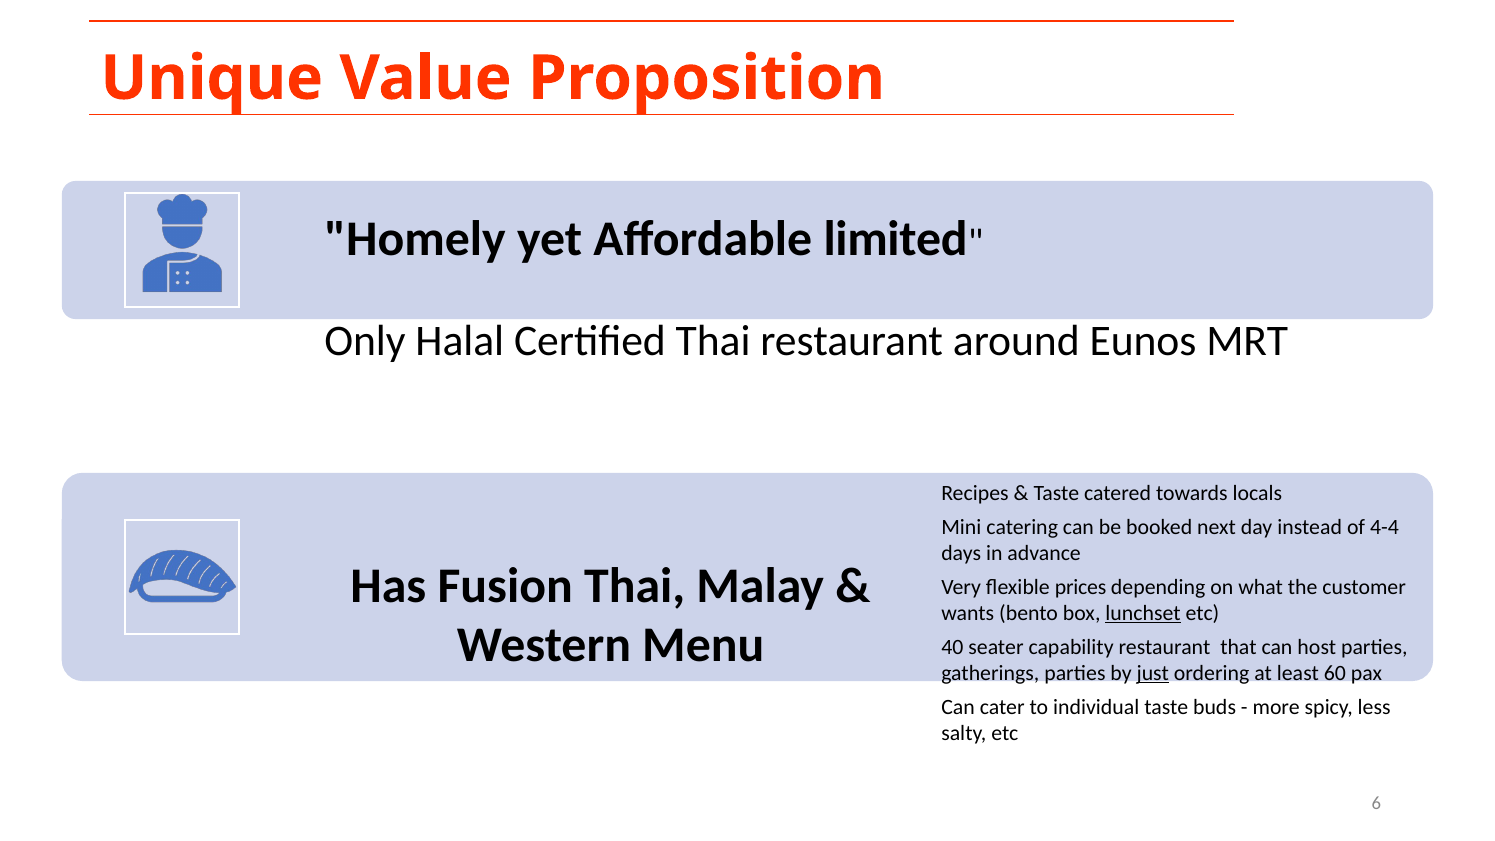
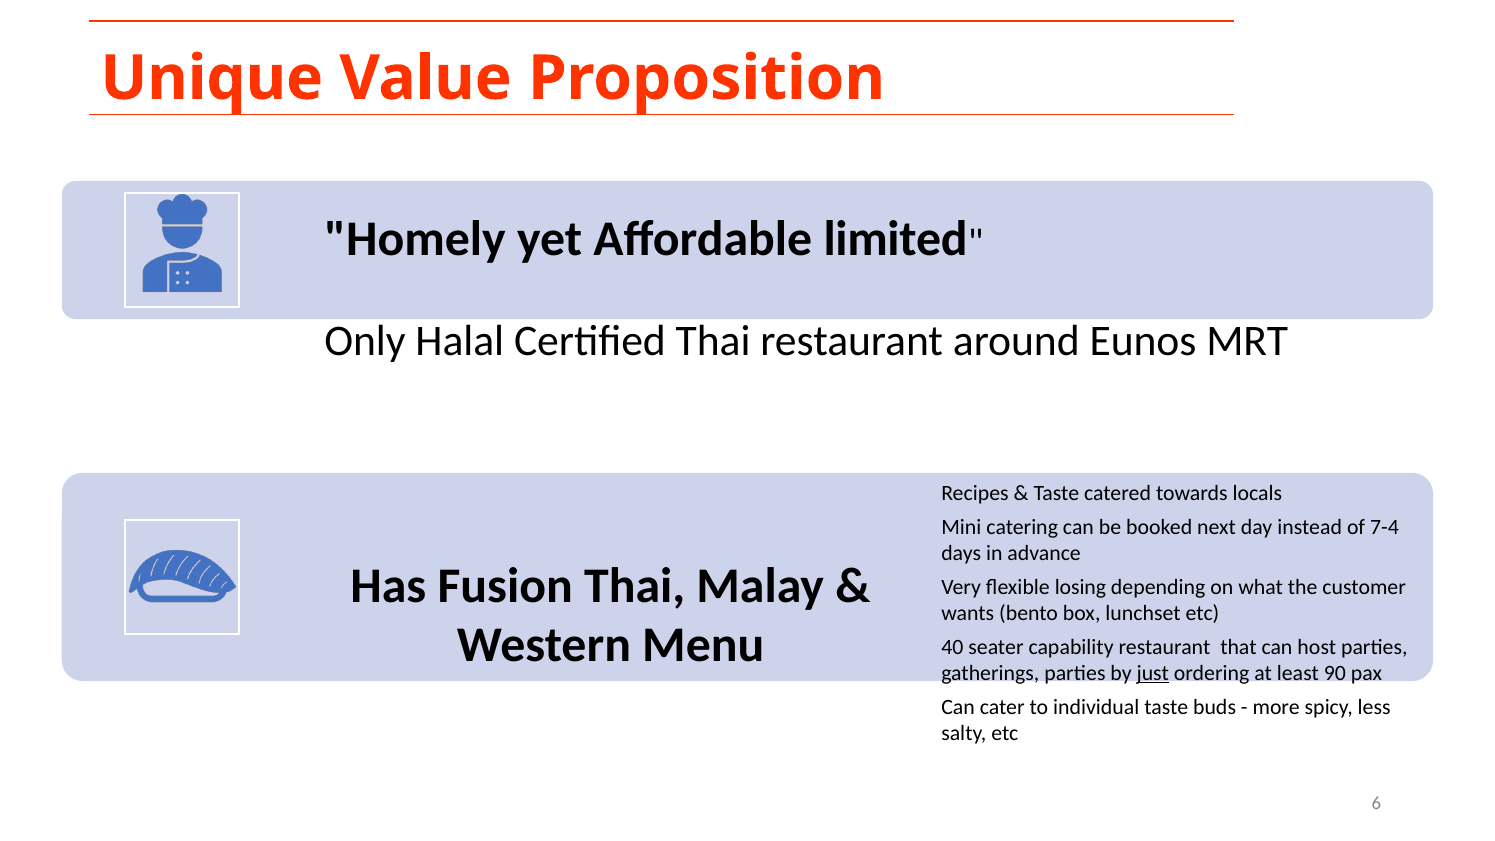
4-4: 4-4 -> 7-4 (1384, 527)
prices: prices -> losing (1080, 587)
lunchset underline: present -> none (1143, 613)
60: 60 -> 90 (1335, 673)
